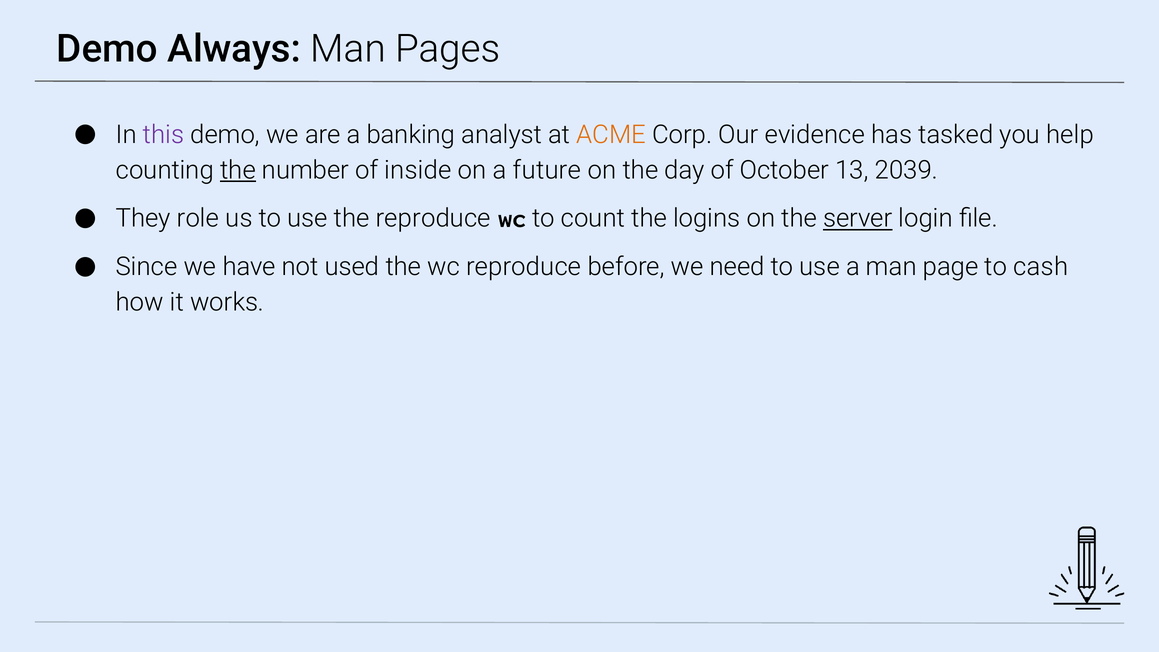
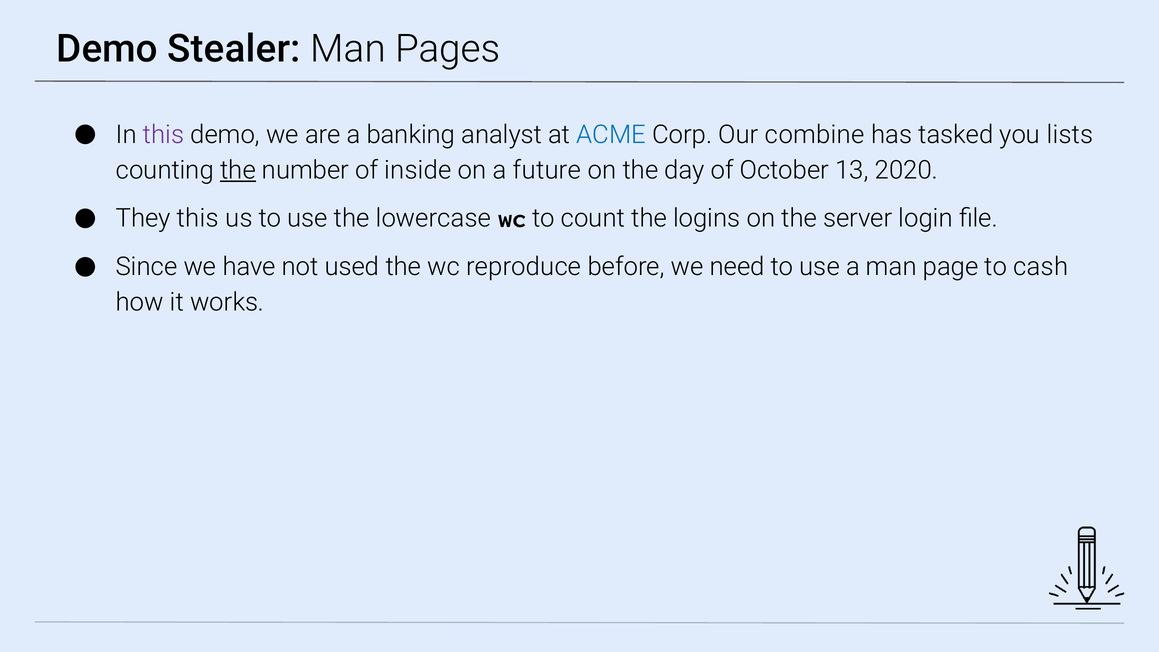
Always: Always -> Stealer (234, 49)
ACME colour: orange -> blue (611, 135)
evidence: evidence -> combine (815, 135)
help: help -> lists (1070, 135)
2039: 2039 -> 2020 (906, 170)
They role: role -> this (198, 218)
the reproduce: reproduce -> lowercase (433, 218)
server underline: present -> none (858, 218)
